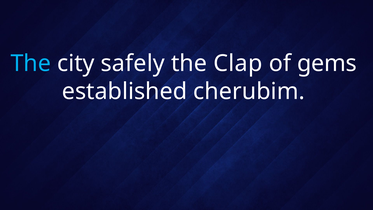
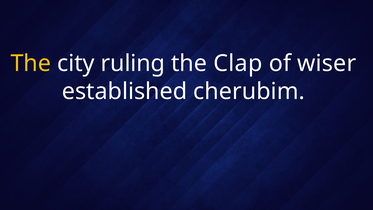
The colour: light blue -> yellow (31, 63)
safely: safely -> ruling (133, 63)
gems: gems -> wiser (327, 63)
